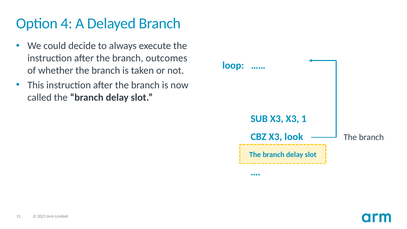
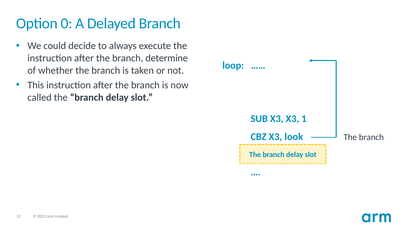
4: 4 -> 0 (66, 23)
outcomes: outcomes -> determine (167, 58)
